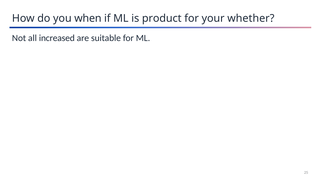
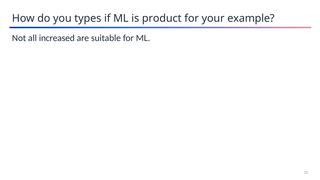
when: when -> types (88, 18)
whether: whether -> example (251, 18)
